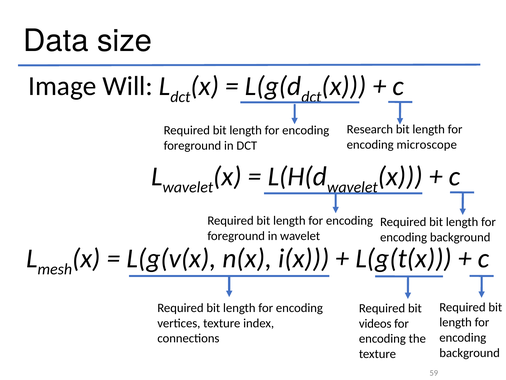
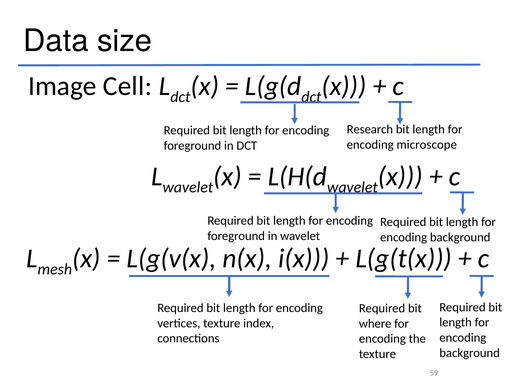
Will: Will -> Cell (127, 86)
videos: videos -> where (375, 323)
